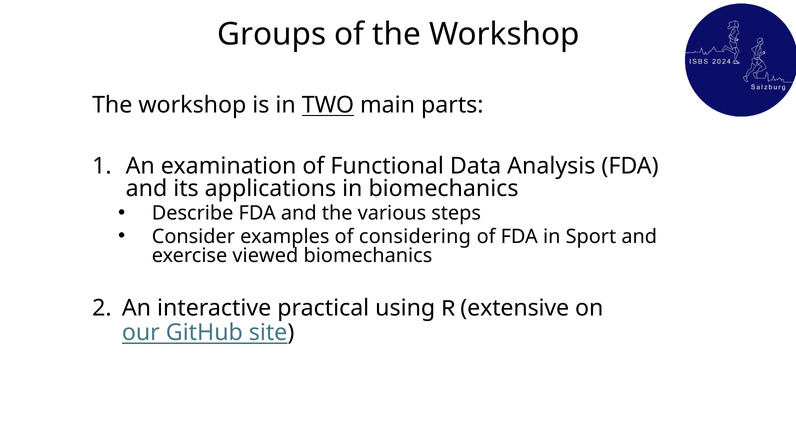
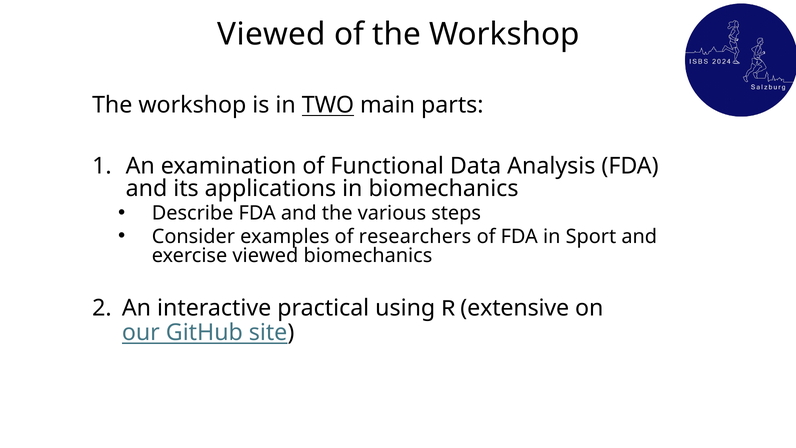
Groups: Groups -> Viewed (272, 34)
considering: considering -> researchers (415, 236)
